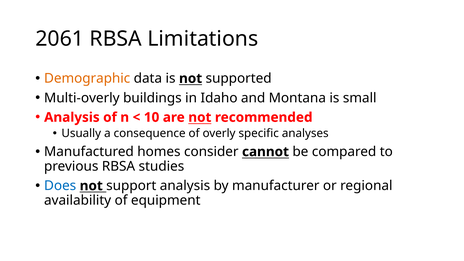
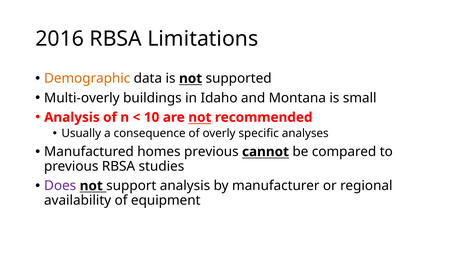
2061: 2061 -> 2016 (60, 39)
homes consider: consider -> previous (211, 152)
Does colour: blue -> purple (60, 186)
